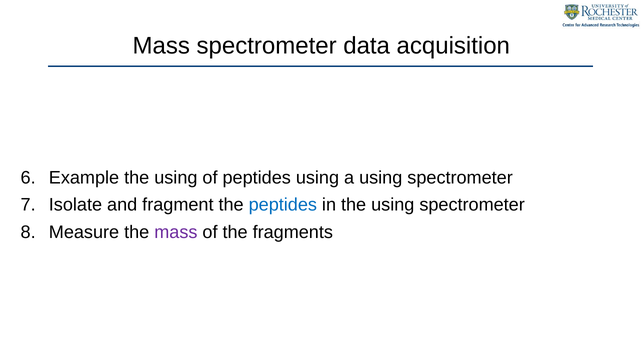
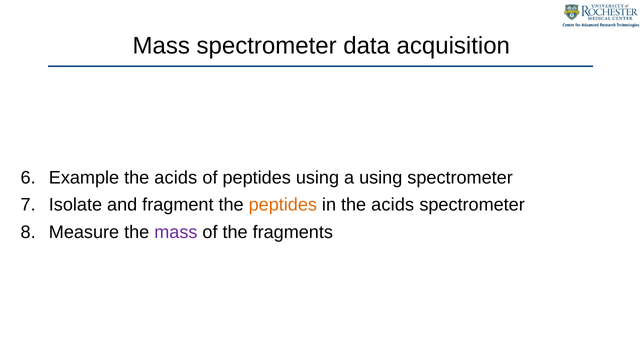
using: using -> acids (176, 178)
peptides colour: blue -> orange (283, 205)
in the using: using -> acids (393, 205)
